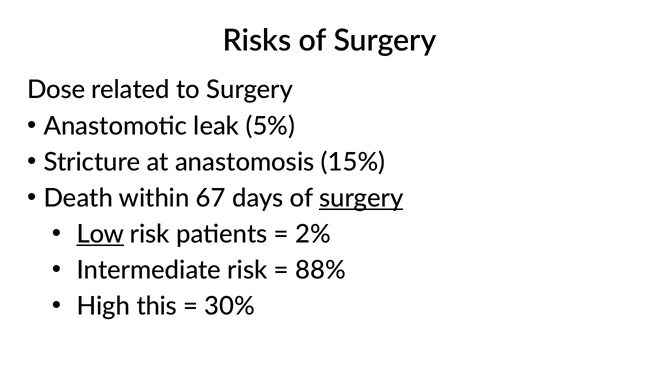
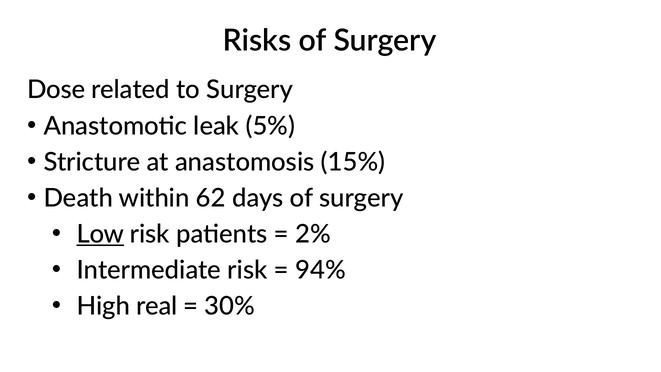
67: 67 -> 62 (211, 198)
surgery underline: present -> none (361, 198)
88%: 88% -> 94% (320, 270)
this: this -> real (157, 306)
